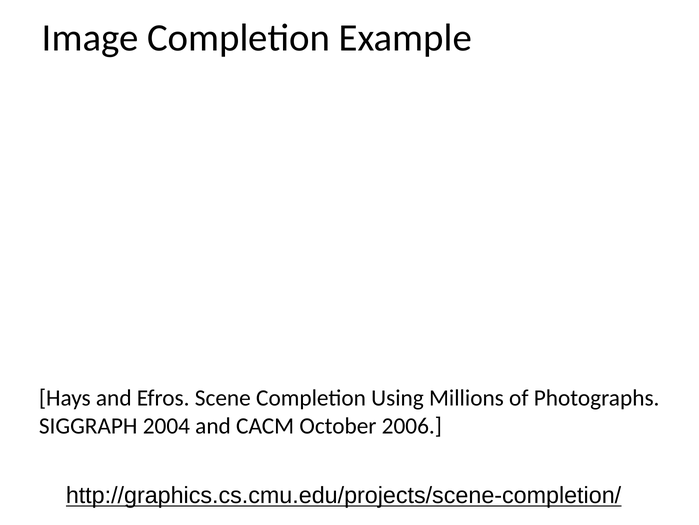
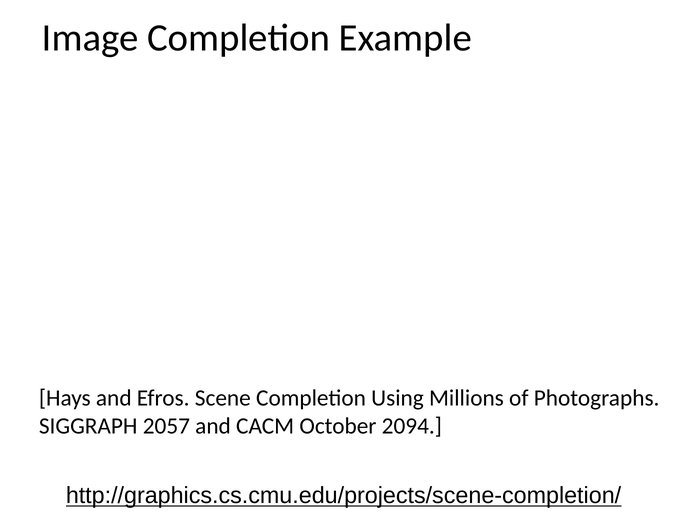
2004: 2004 -> 2057 (166, 426)
2006: 2006 -> 2094 (412, 426)
